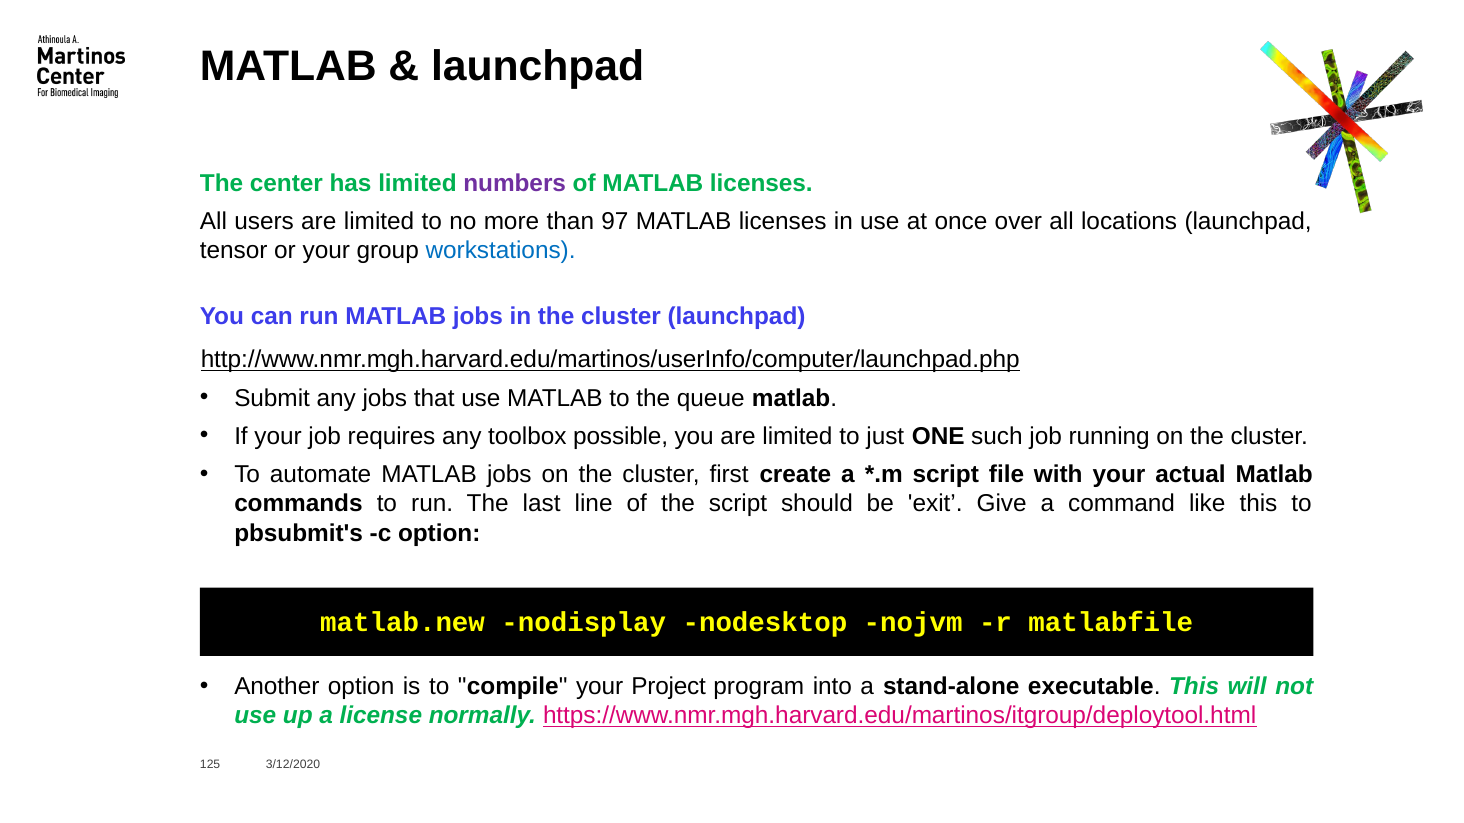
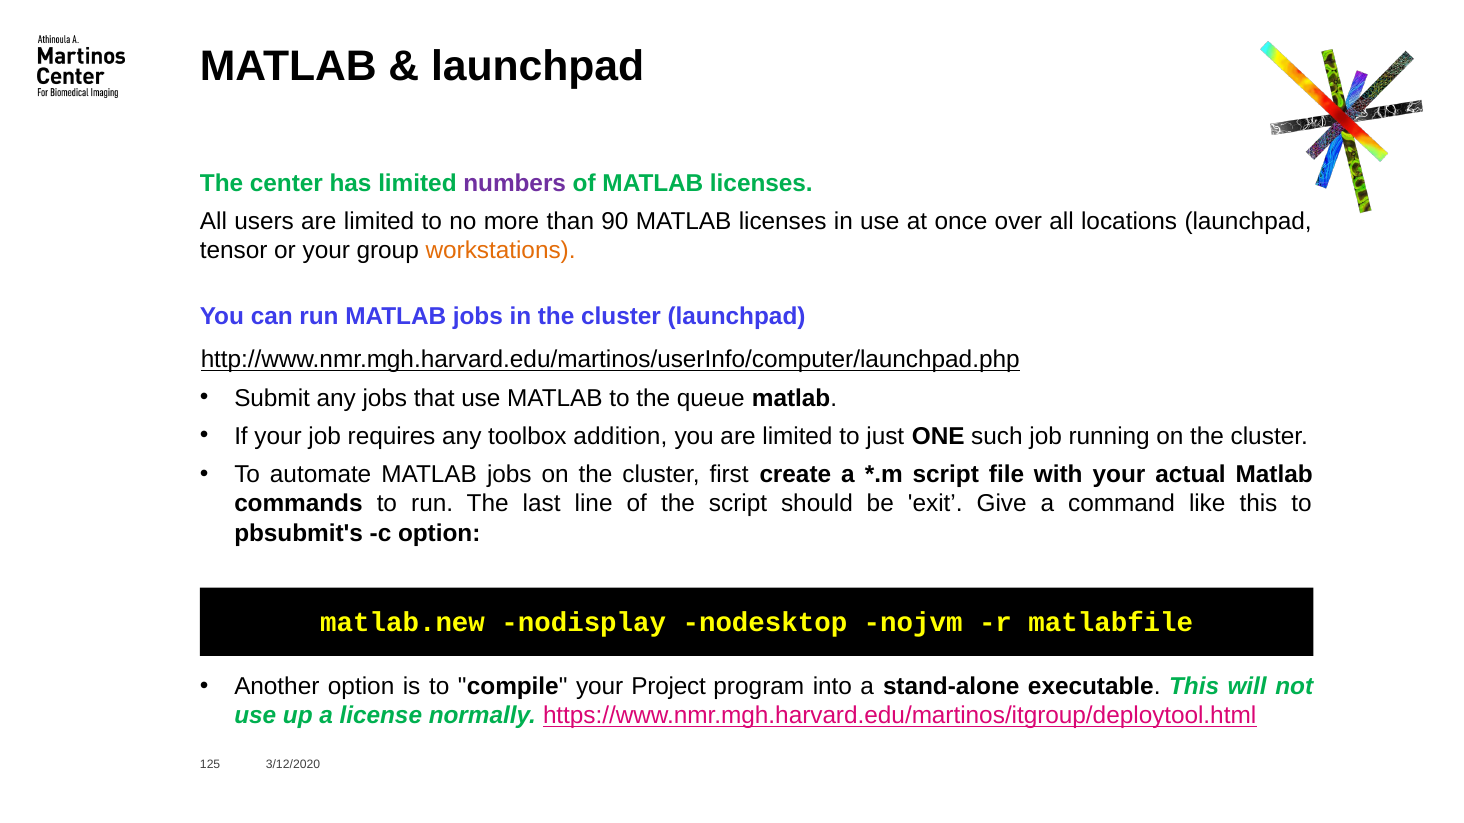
97: 97 -> 90 (615, 222)
workstations colour: blue -> orange (501, 251)
possible: possible -> addition (620, 437)
